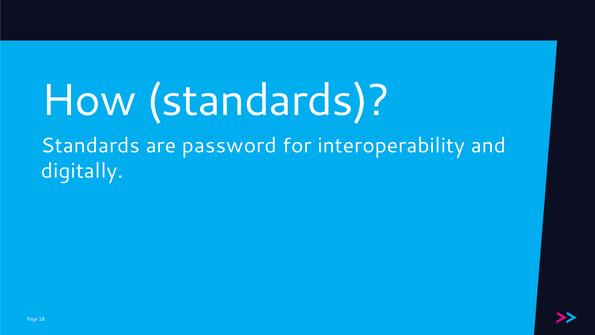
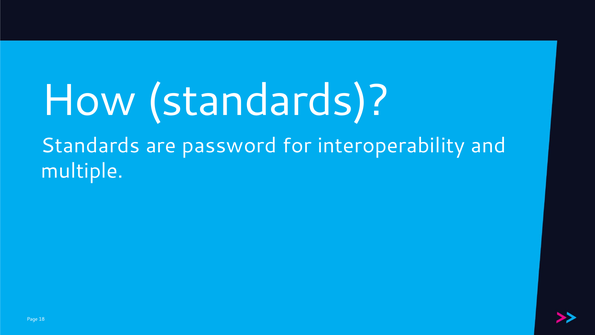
digitally: digitally -> multiple (82, 171)
